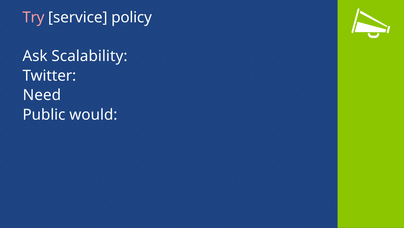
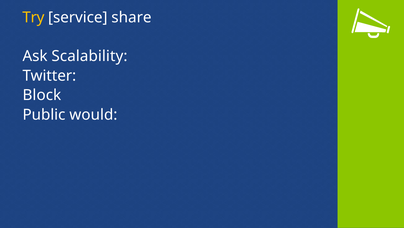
Try colour: pink -> yellow (33, 17)
policy: policy -> share (131, 17)
Need: Need -> Block (42, 95)
